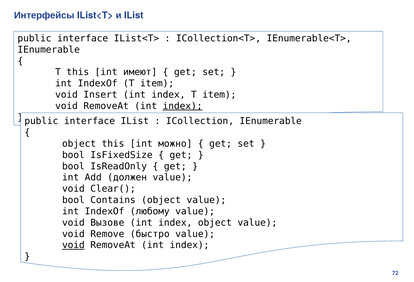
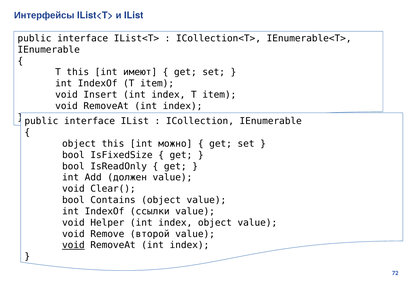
index underline: present -> none (183, 106)
любому: любому -> ссылки (150, 212)
Вызове: Вызове -> Helper (107, 223)
быстро: быстро -> второй (150, 234)
